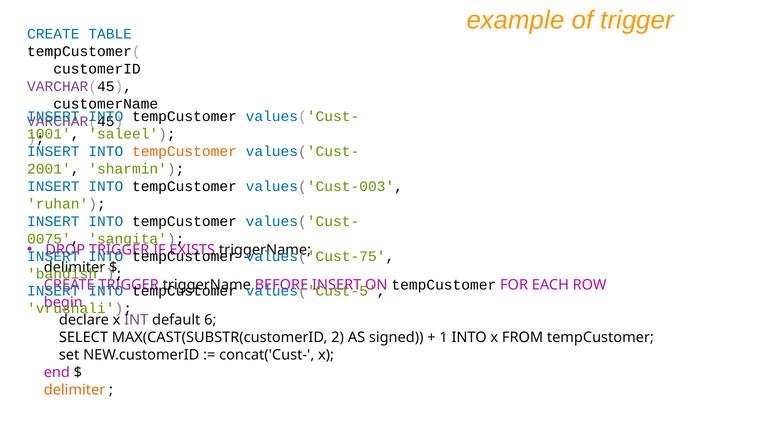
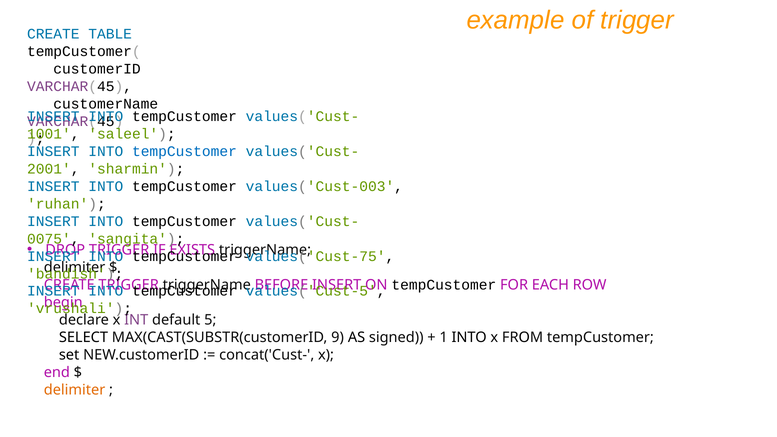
tempCustomer colour: orange -> blue (184, 151)
6: 6 -> 5 (210, 320)
2: 2 -> 9 (338, 337)
